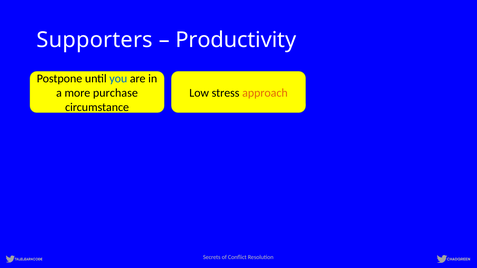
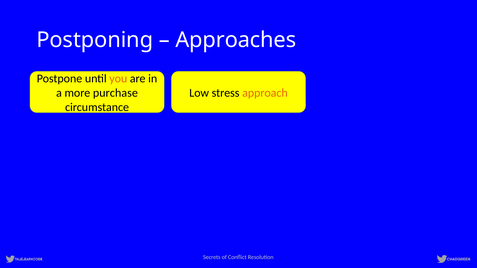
Supporters: Supporters -> Postponing (95, 40)
Productivity: Productivity -> Approaches (236, 40)
you colour: blue -> orange (118, 79)
